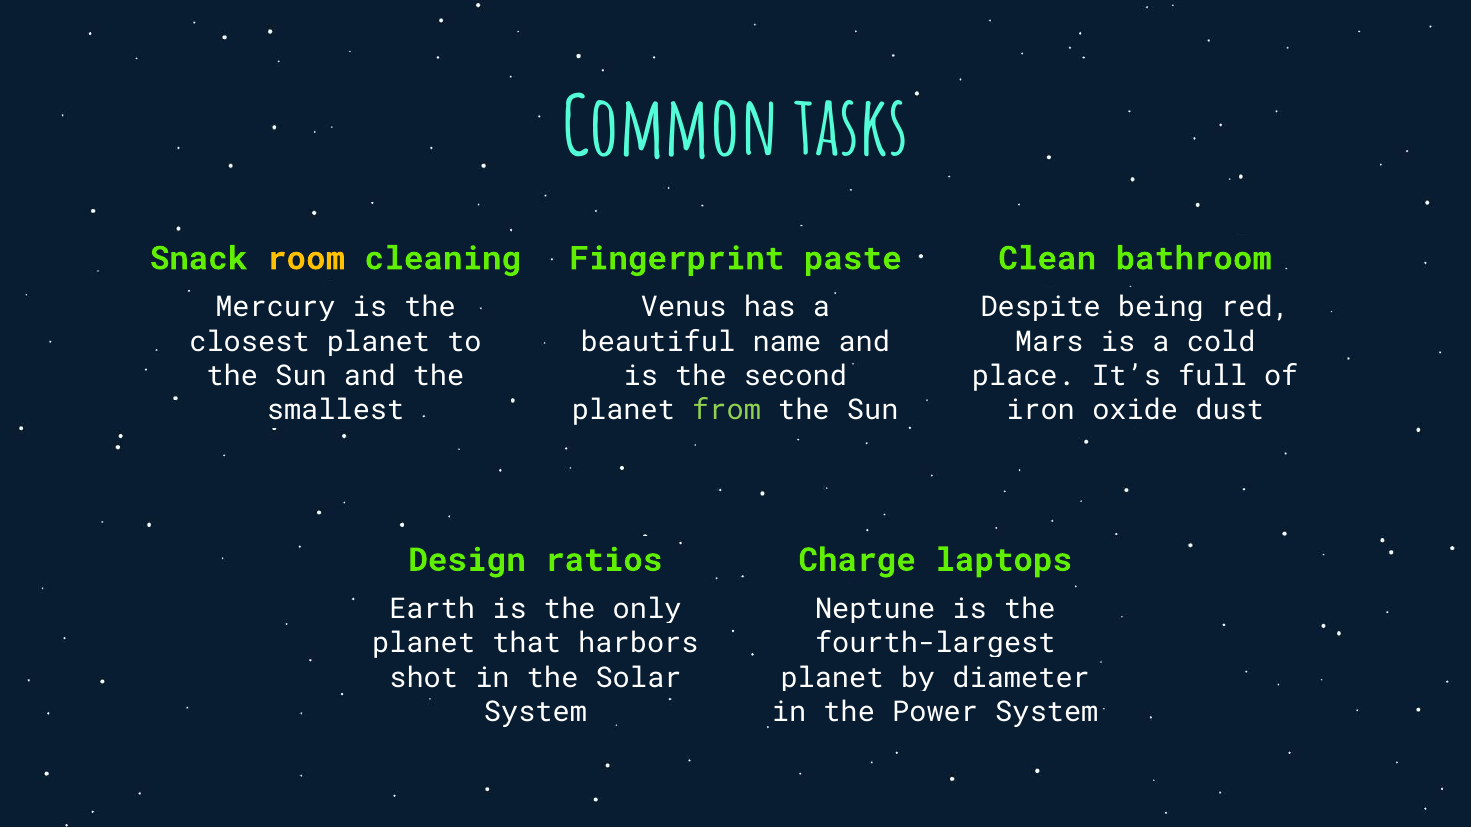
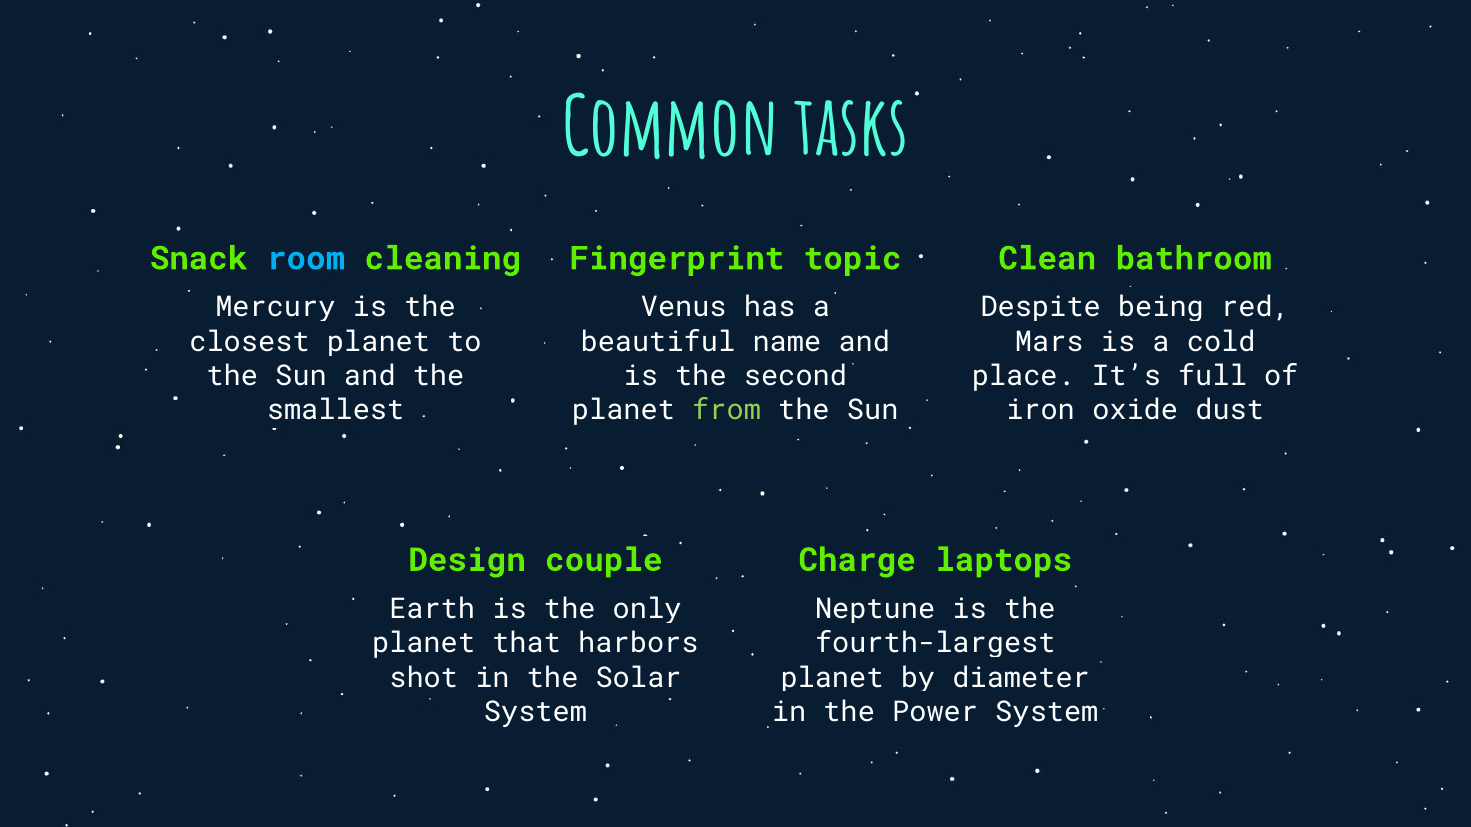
room colour: yellow -> light blue (306, 259)
paste: paste -> topic (853, 259)
ratios: ratios -> couple (604, 560)
